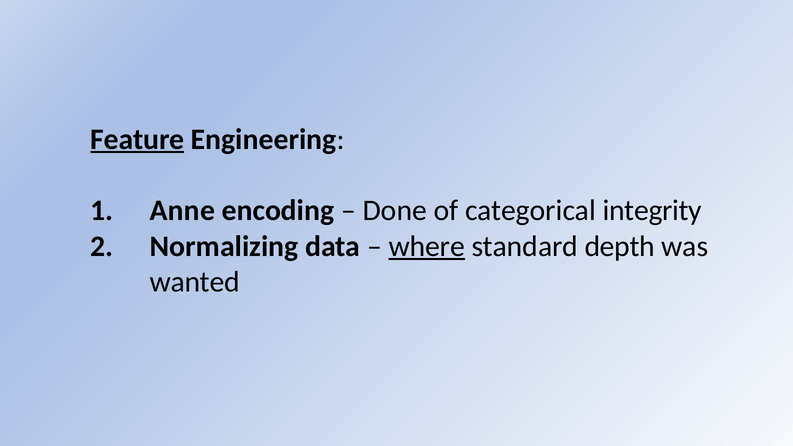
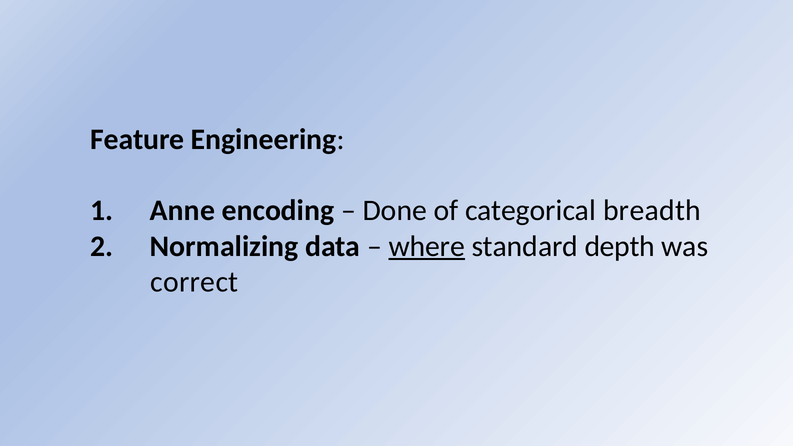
Feature underline: present -> none (137, 139)
integrity: integrity -> breadth (652, 211)
wanted: wanted -> correct (194, 282)
